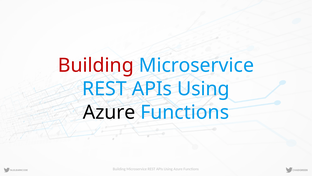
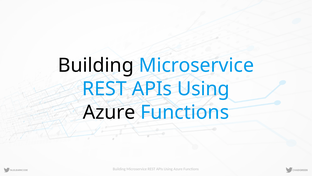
Building colour: red -> black (96, 65)
